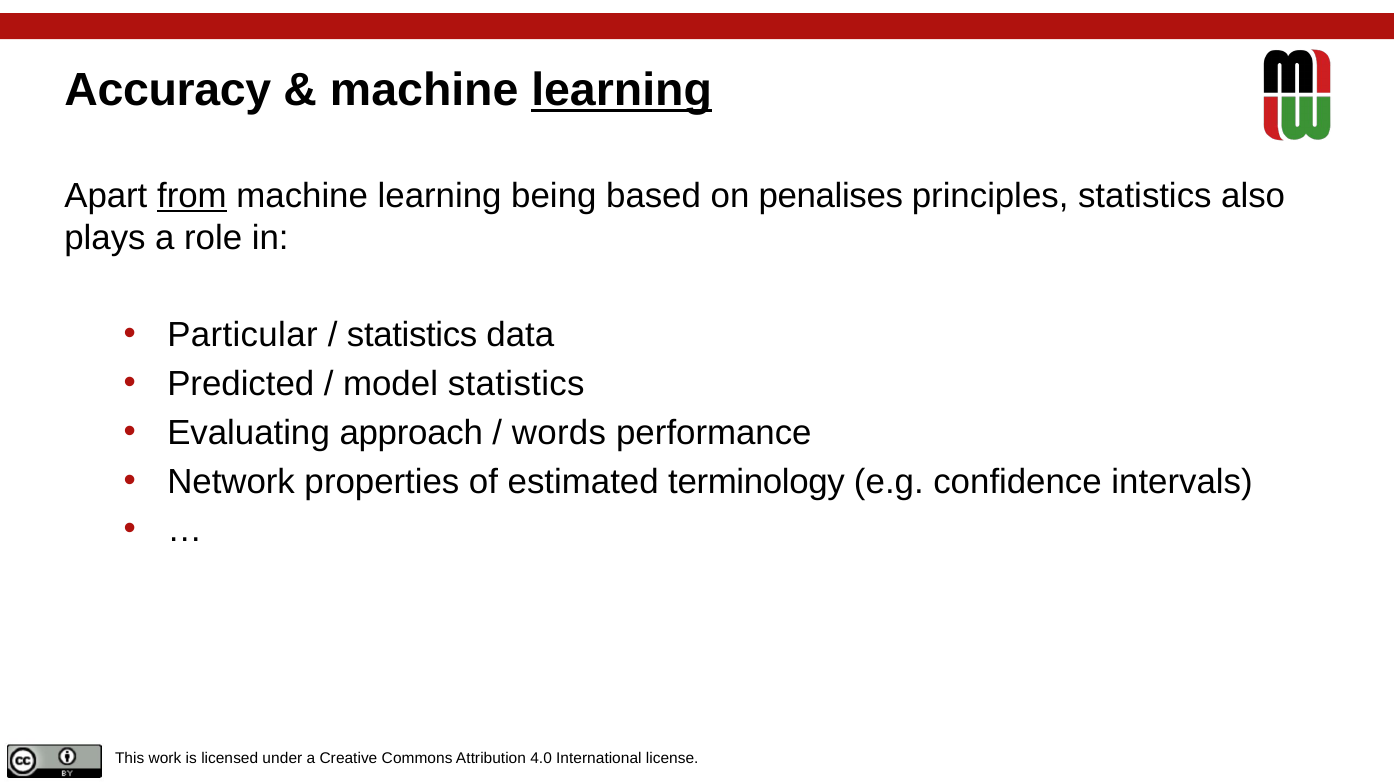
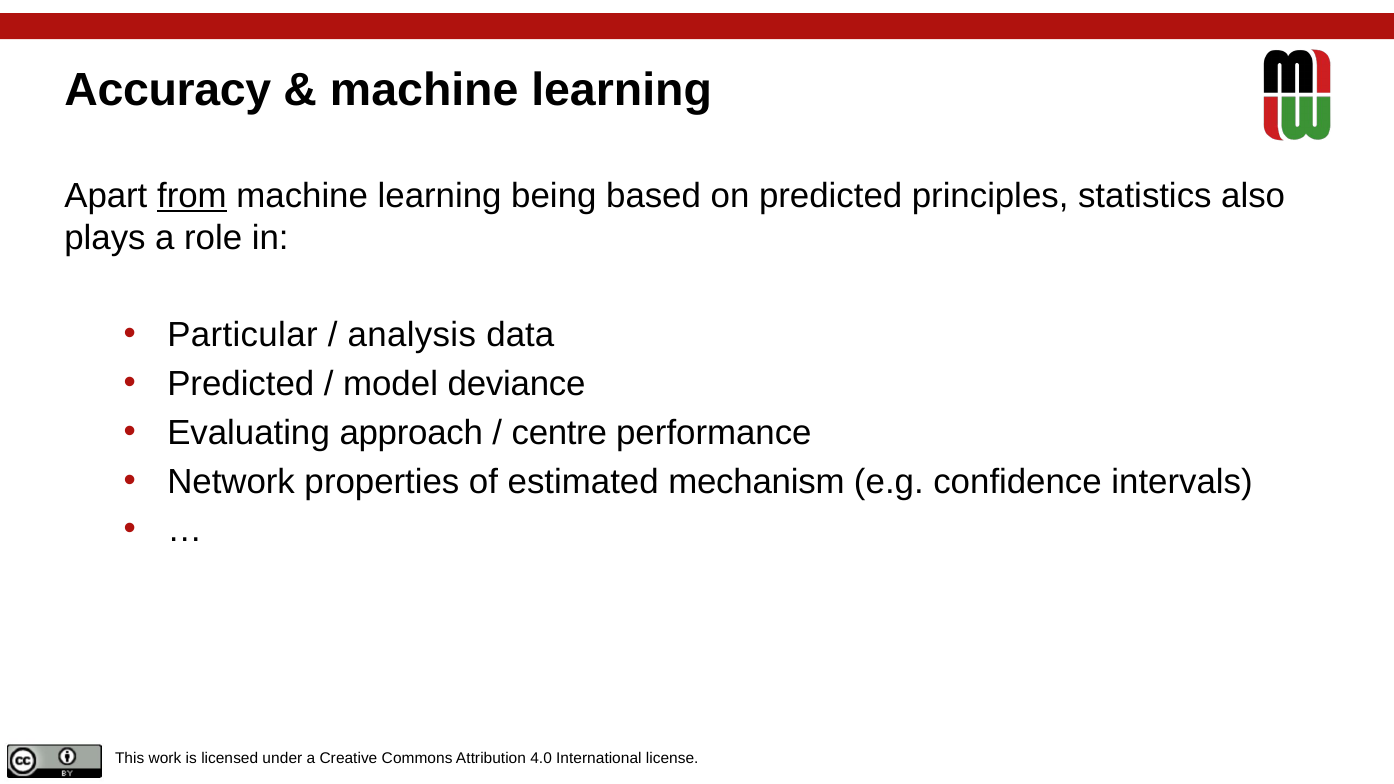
learning underline: present -> none (622, 90)
on penalises: penalises -> predicted (831, 196)
statistics: statistics -> analysis (412, 335)
model statistics: statistics -> deviance (517, 384)
words: words -> centre (559, 433)
terminology: terminology -> mechanism (756, 482)
